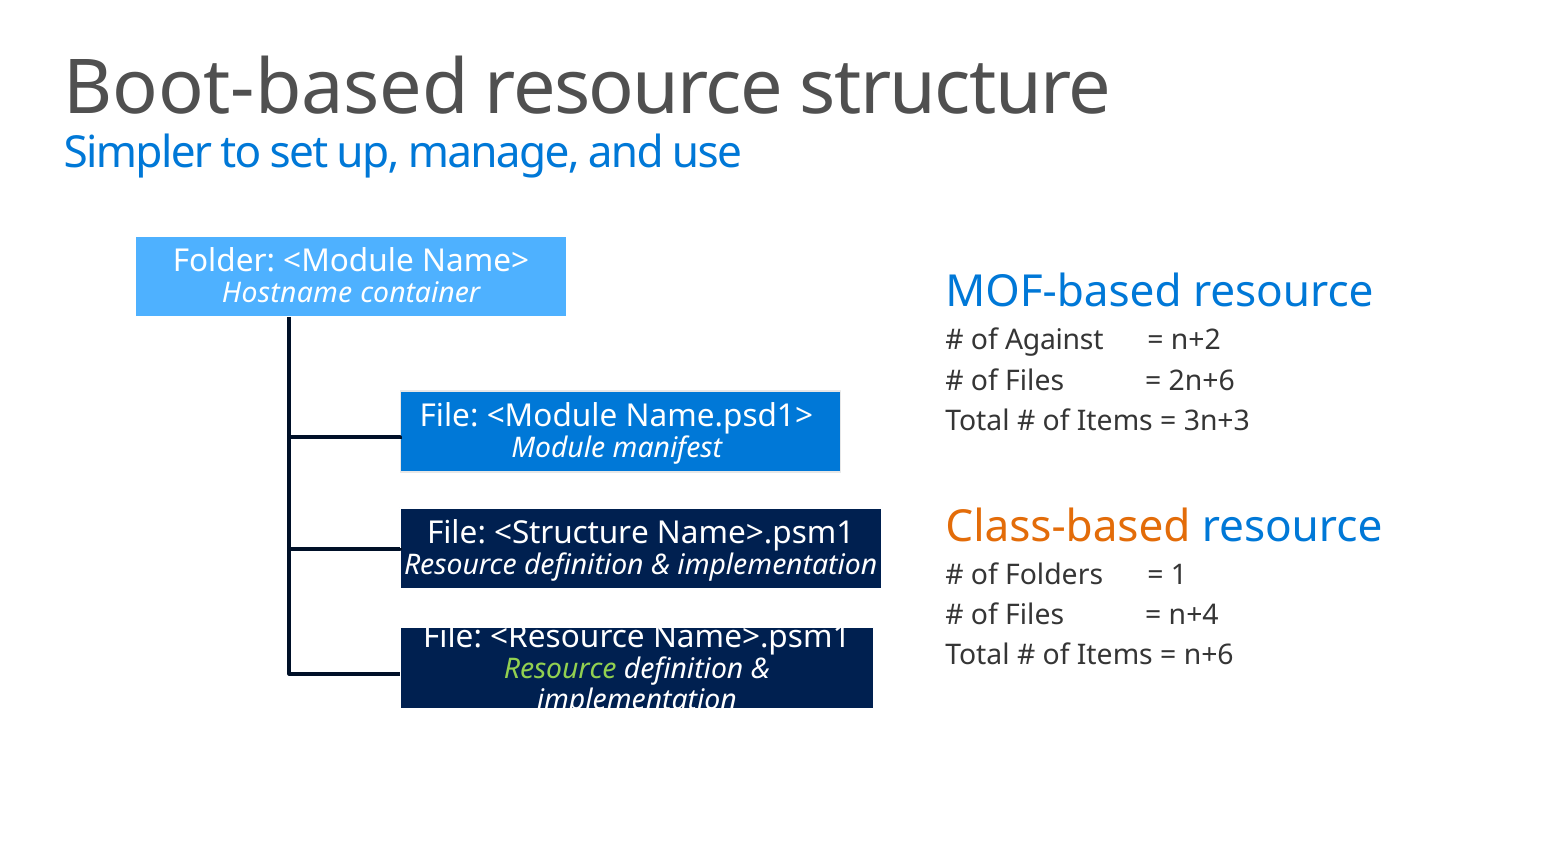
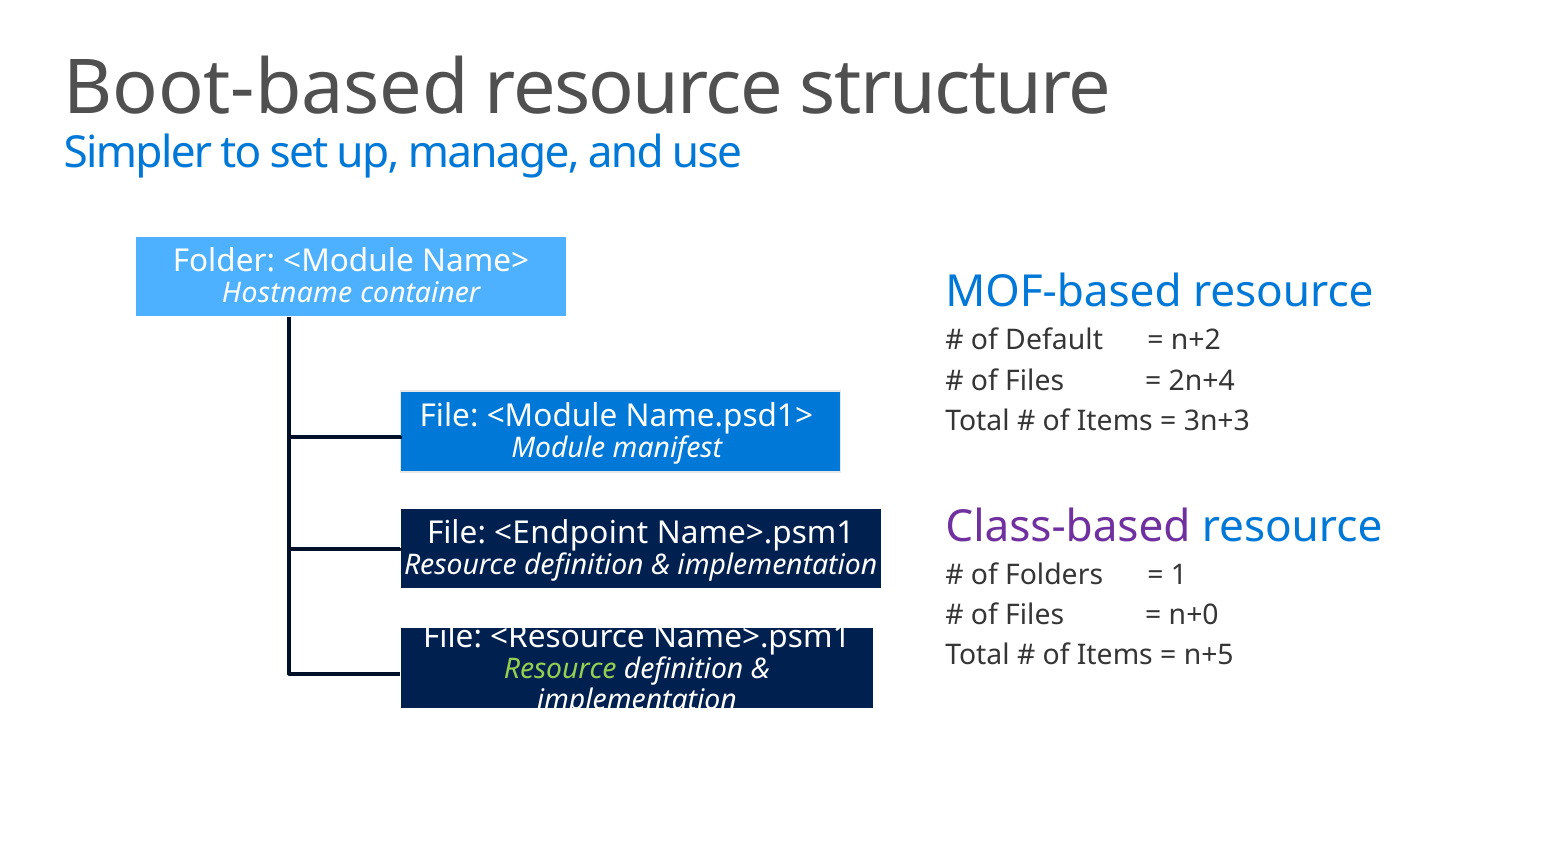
Against: Against -> Default (1054, 340)
2n+6: 2n+6 -> 2n+4 (1202, 381)
Class-based colour: orange -> purple (1068, 526)
<Structure: <Structure -> <Endpoint (571, 533)
n+4: n+4 -> n+0 (1194, 615)
n+6: n+6 -> n+5 (1209, 655)
